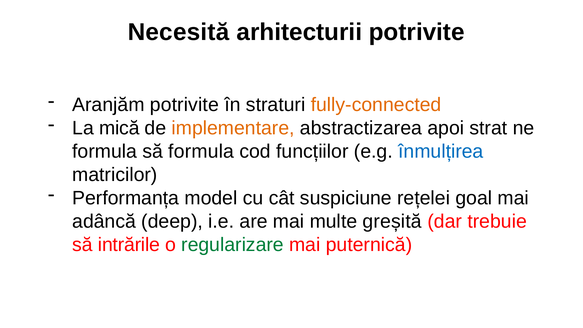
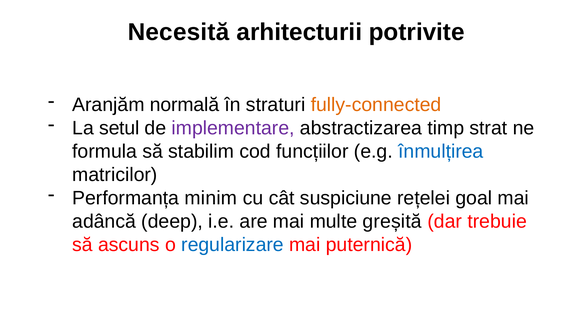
Aranjăm potrivite: potrivite -> normală (185, 105)
mică: mică -> setul (119, 128)
implementare colour: orange -> purple (233, 128)
apoi: apoi -> timp (446, 128)
să formula: formula -> stabilim (201, 151)
model: model -> minim (211, 198)
intrările: intrările -> ascuns (129, 245)
regularizare colour: green -> blue (232, 245)
